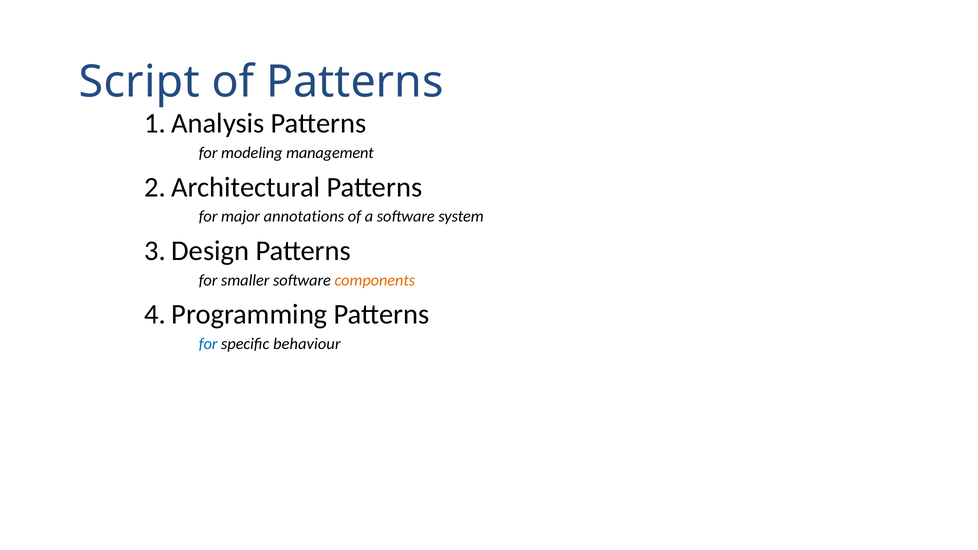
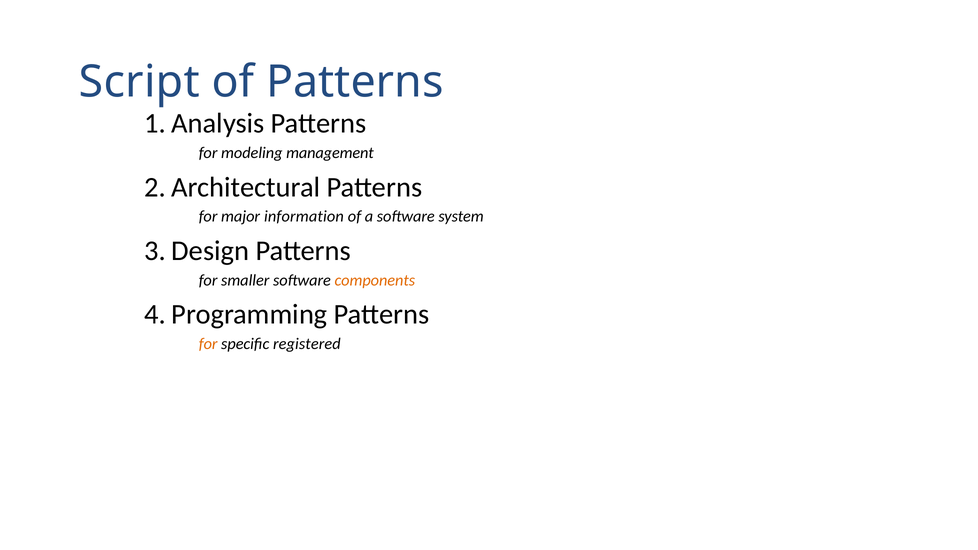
annotations: annotations -> information (304, 217)
for colour: blue -> orange (208, 344)
behaviour: behaviour -> registered (307, 344)
